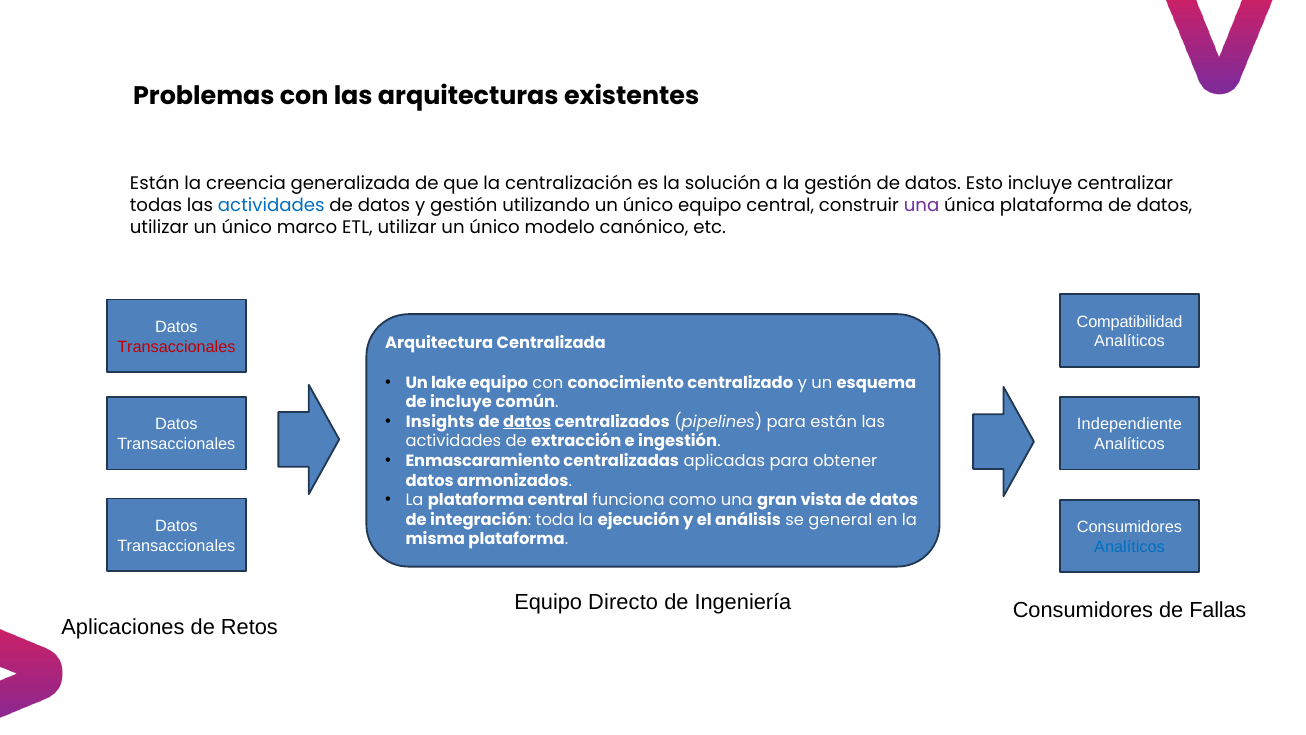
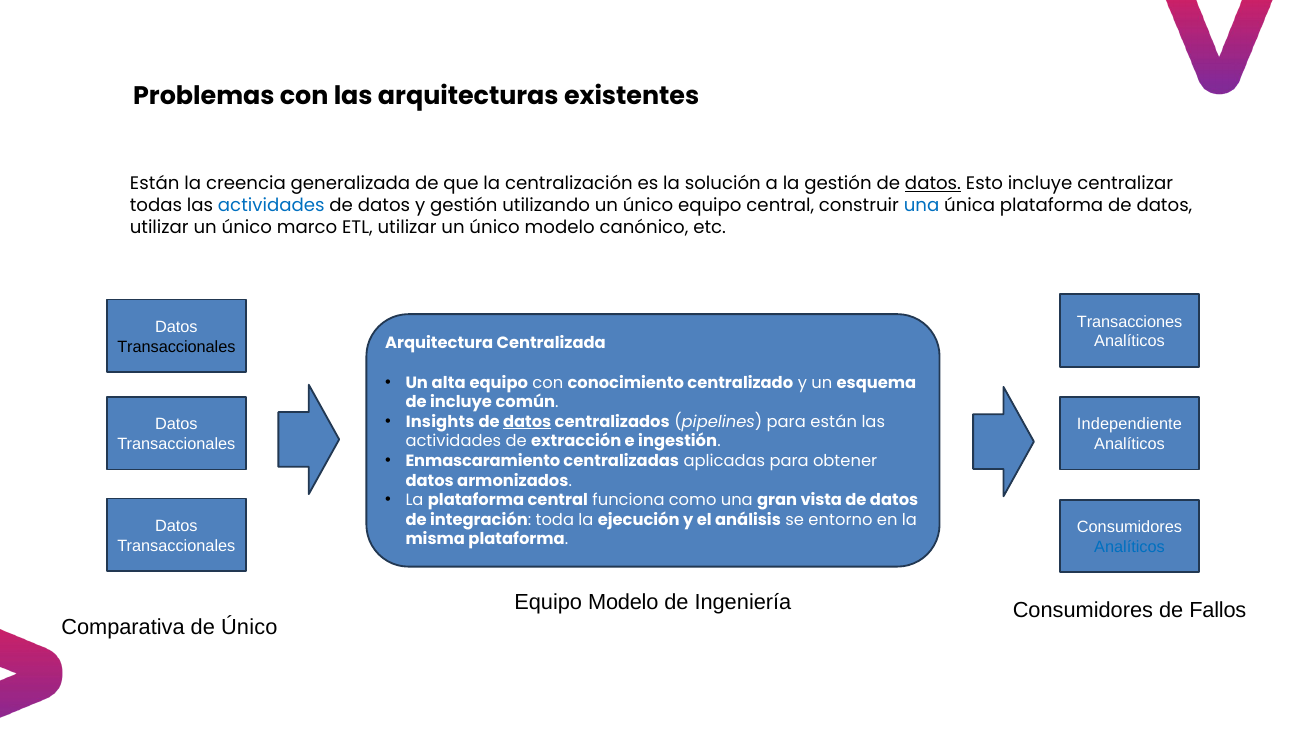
datos underline: none -> present (933, 184)
una colour: purple -> blue (922, 205)
Compatibilidad: Compatibilidad -> Transacciones (1130, 322)
Transaccionales colour: red -> black (176, 346)
lake: lake -> alta (449, 383)
general: general -> entorno (840, 520)
Equipo Directo: Directo -> Modelo (623, 602)
Fallas: Fallas -> Fallos (1218, 610)
Aplicaciones: Aplicaciones -> Comparativa (123, 627)
de Retos: Retos -> Único (249, 627)
